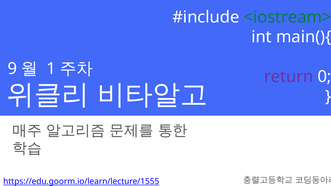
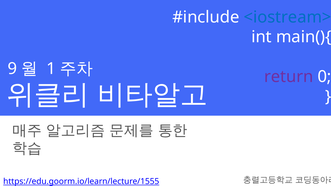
<iostream> colour: green -> blue (288, 17)
